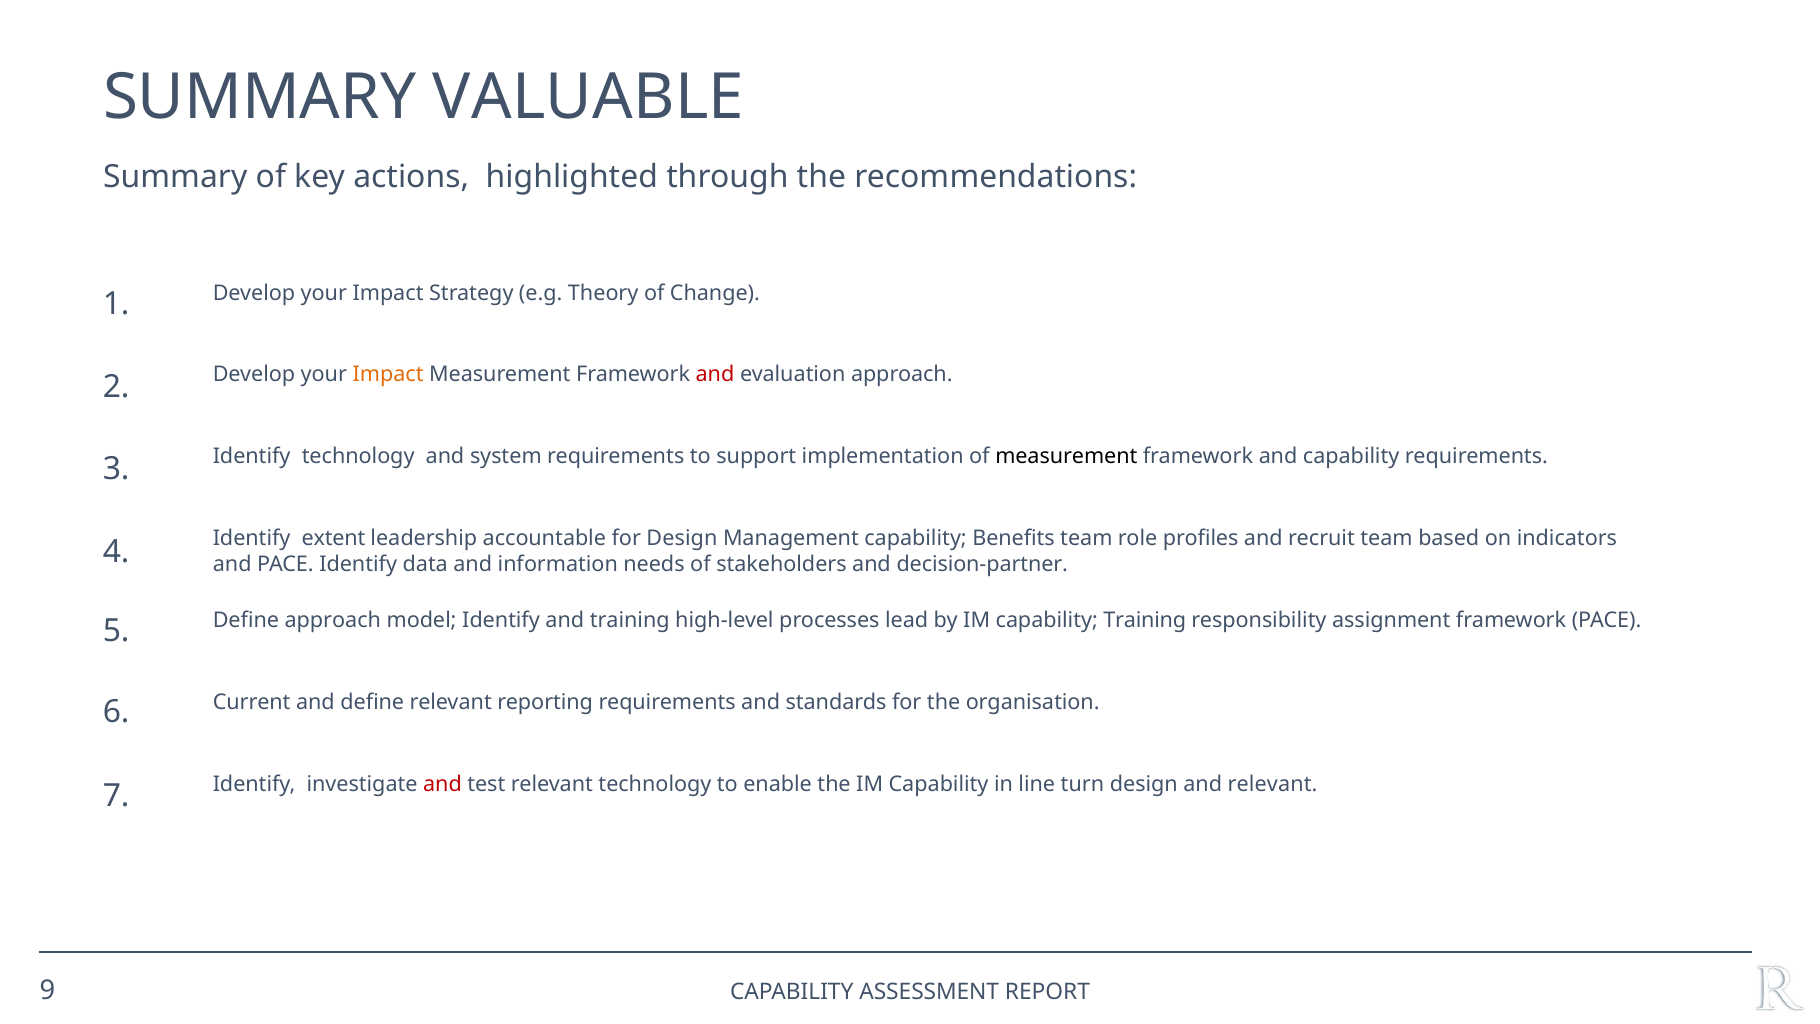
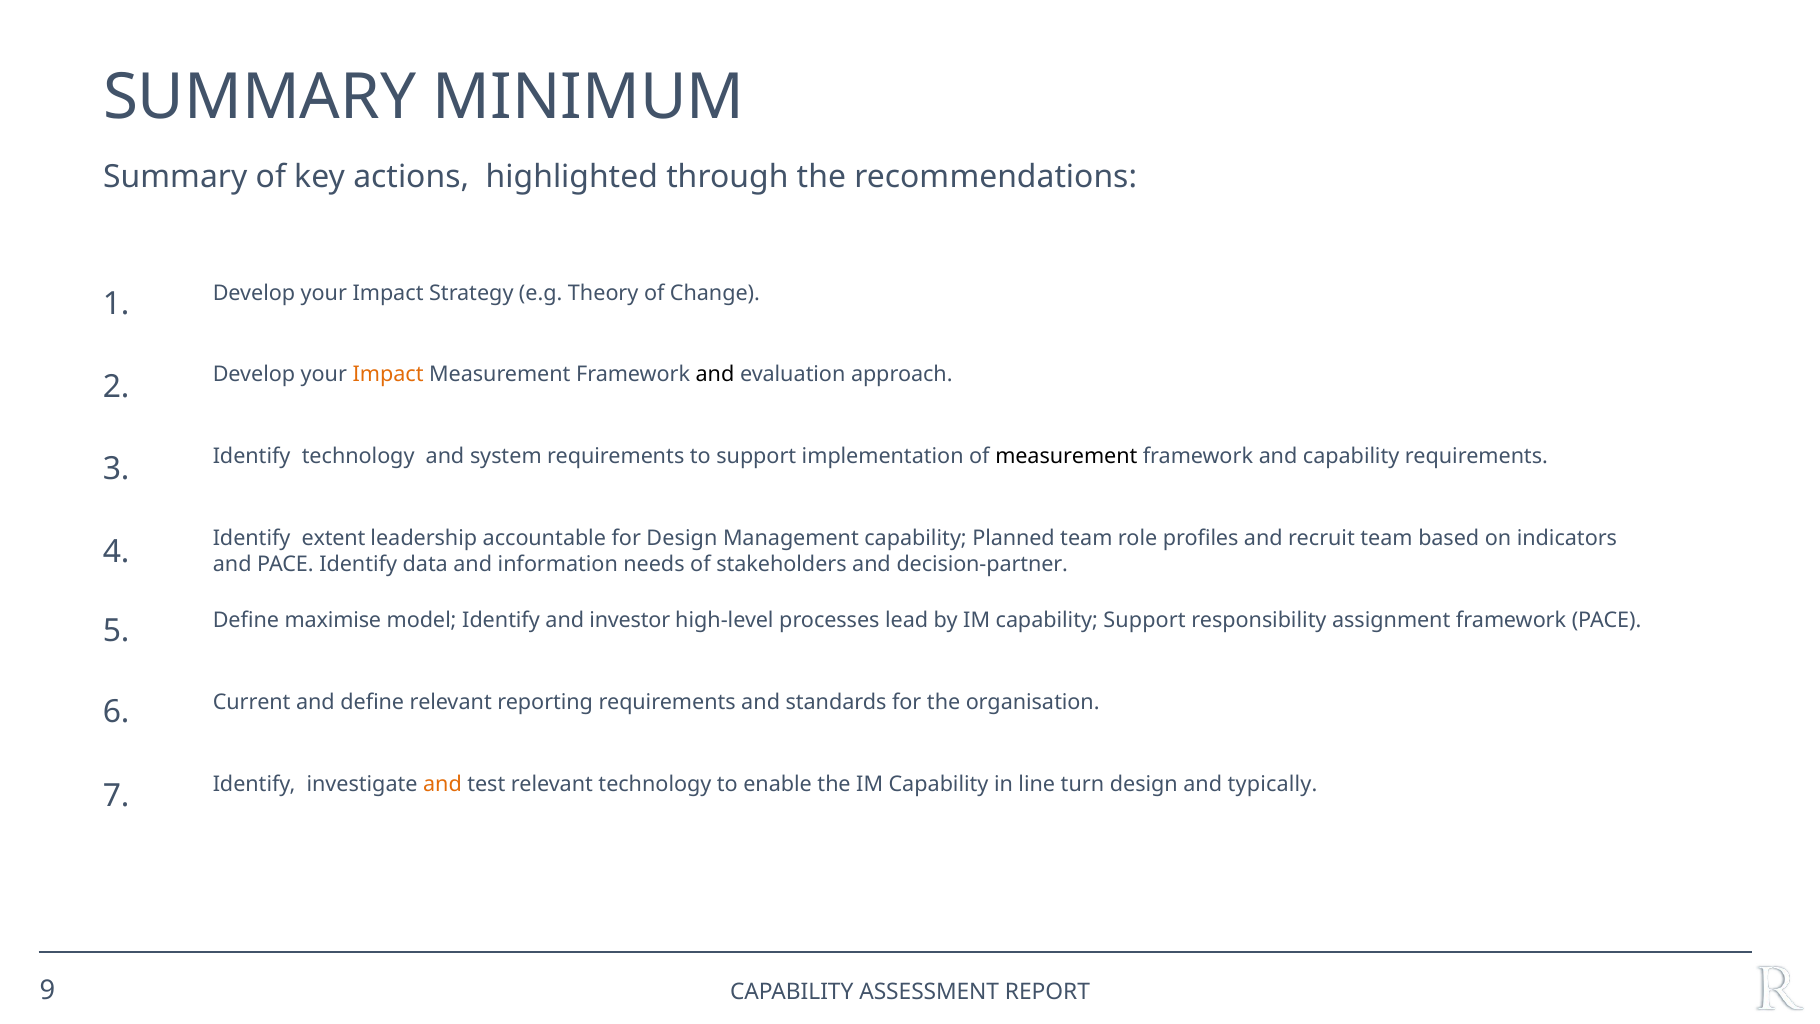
VALUABLE: VALUABLE -> MINIMUM (589, 97)
and colour: red -> black (715, 375)
Benefits: Benefits -> Planned (1014, 539)
Define approach: approach -> maximise (333, 620)
and training: training -> investor (630, 620)
capability Training: Training -> Support (1145, 620)
and colour: red -> orange (442, 784)
and relevant: relevant -> typically (1273, 784)
